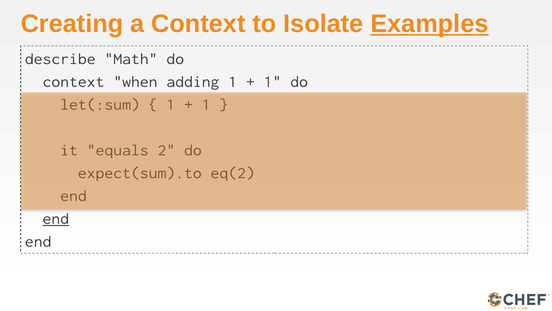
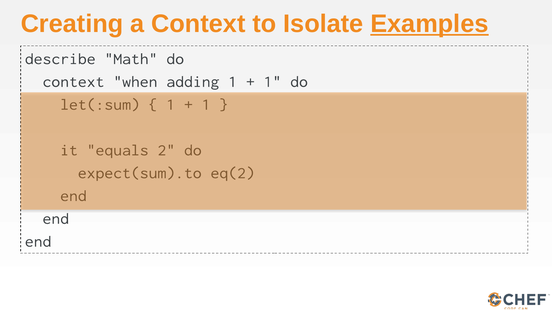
end underline: present -> none (56, 218)
